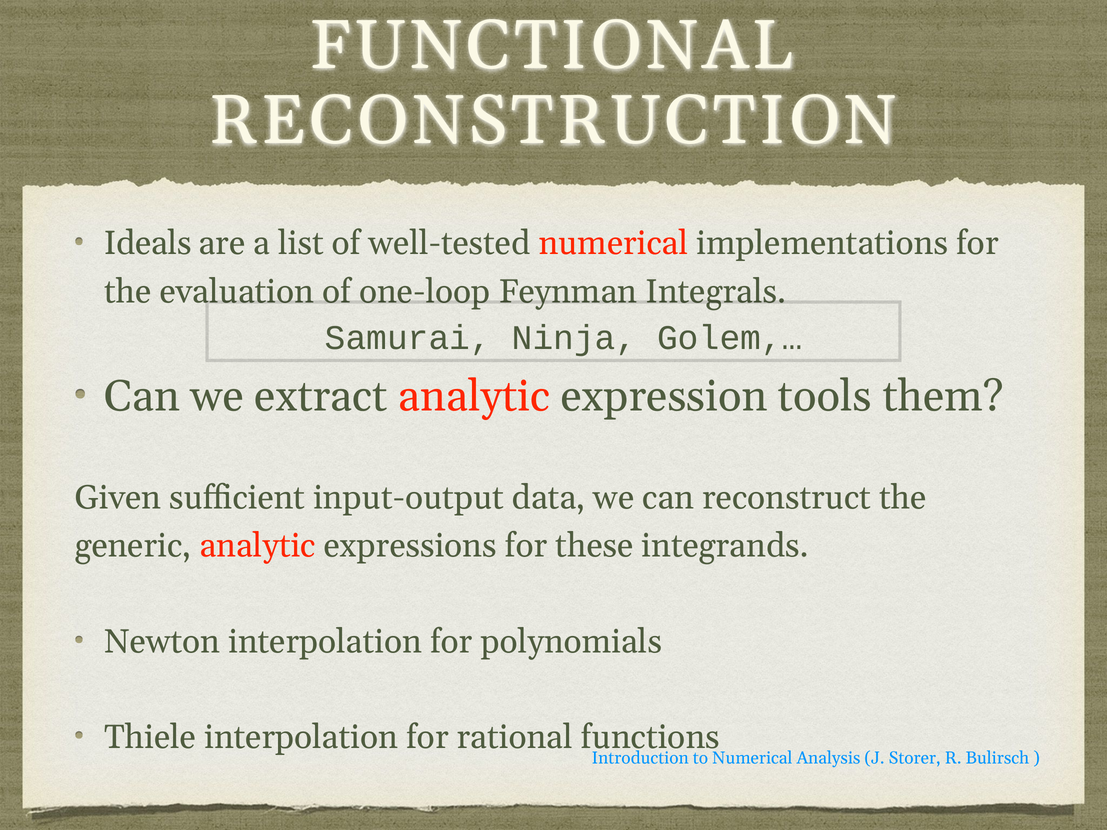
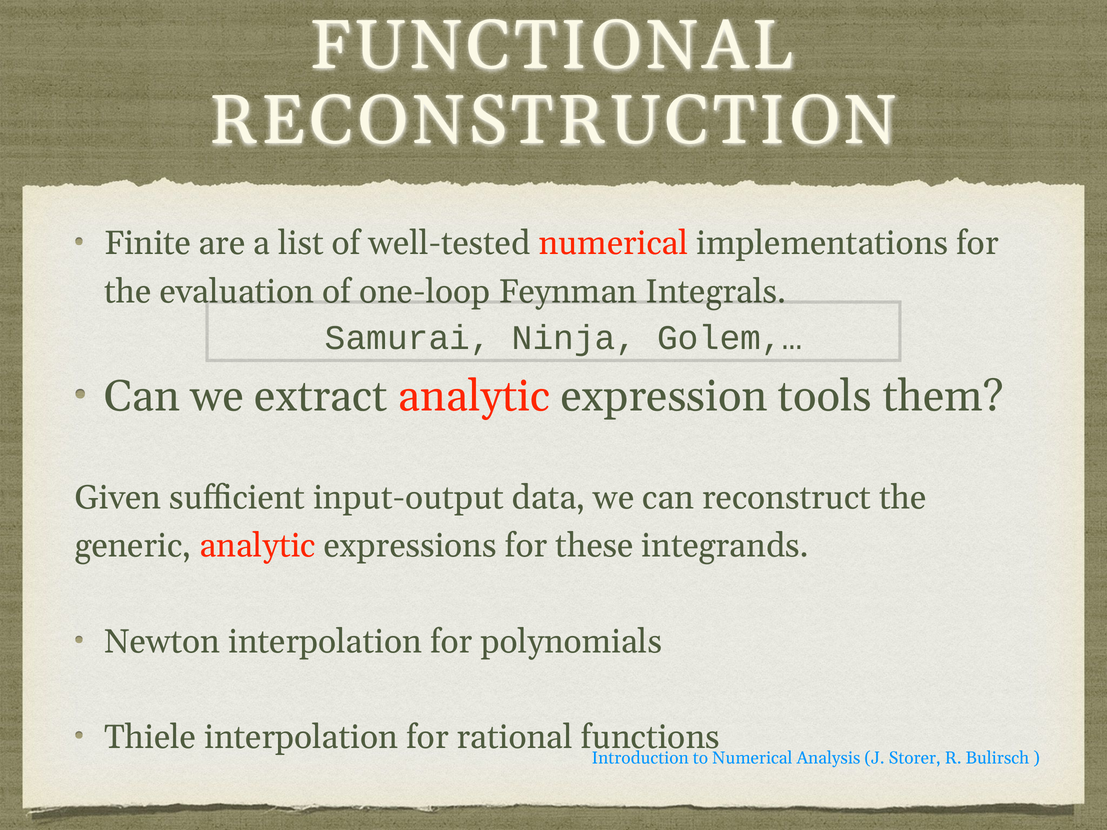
Ideals: Ideals -> Finite (148, 243)
